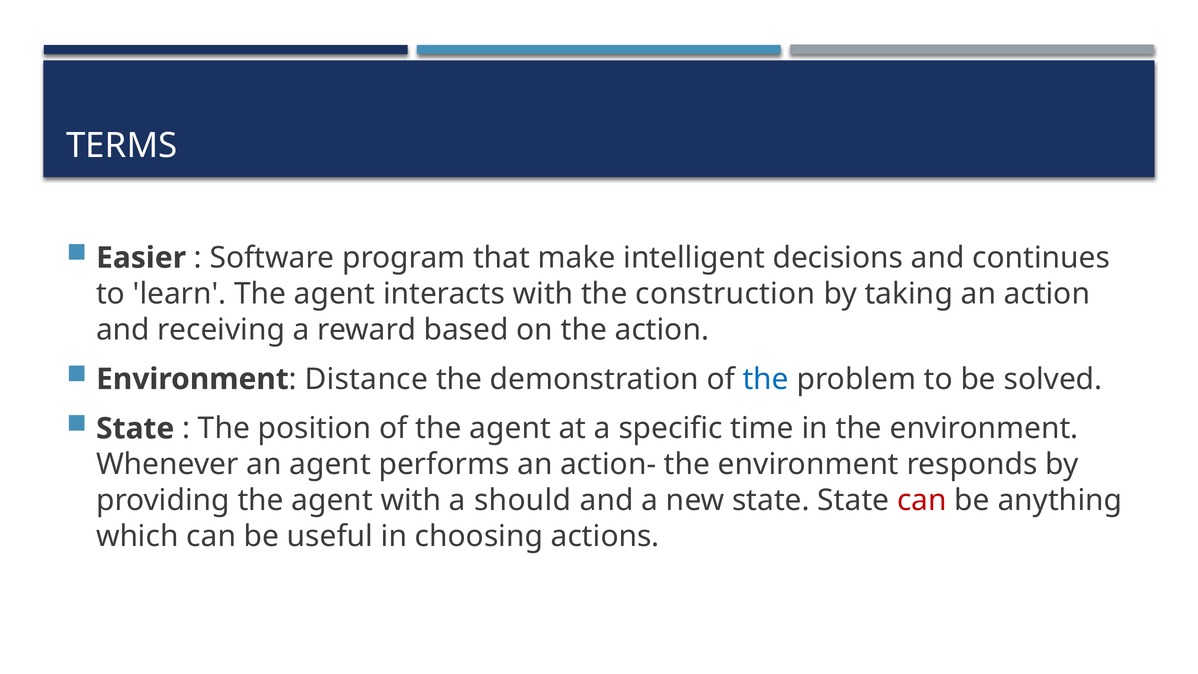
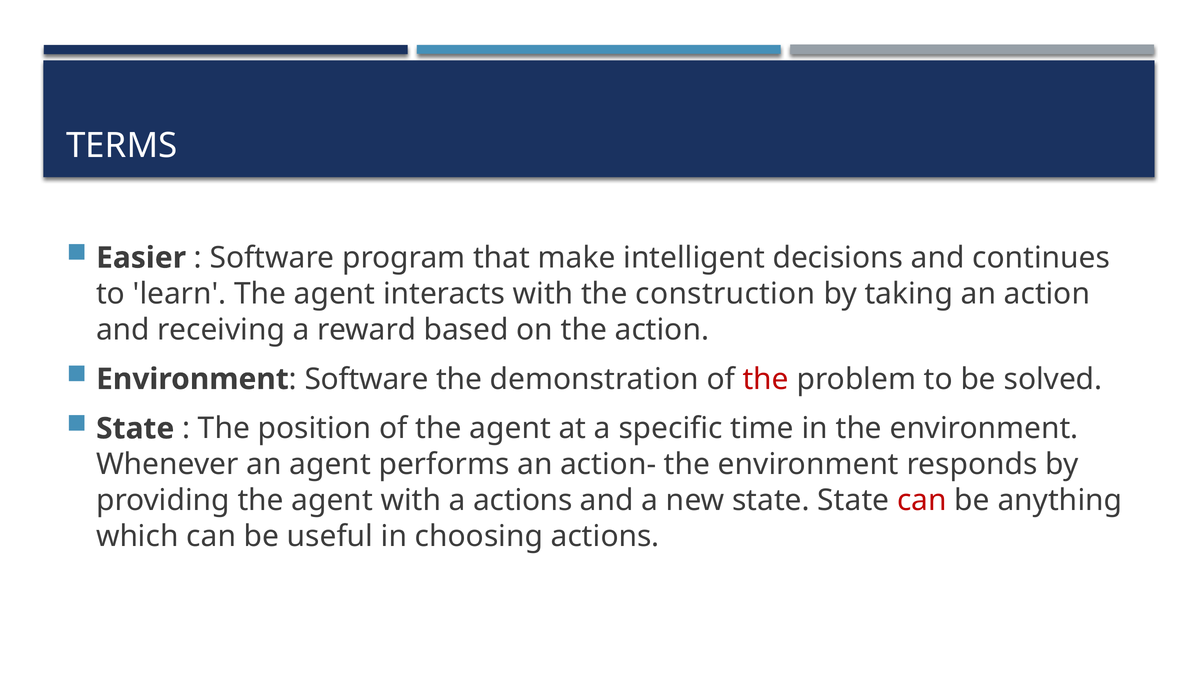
Distance: Distance -> Software (366, 379)
the colour: blue -> red (766, 379)
a should: should -> actions (523, 500)
